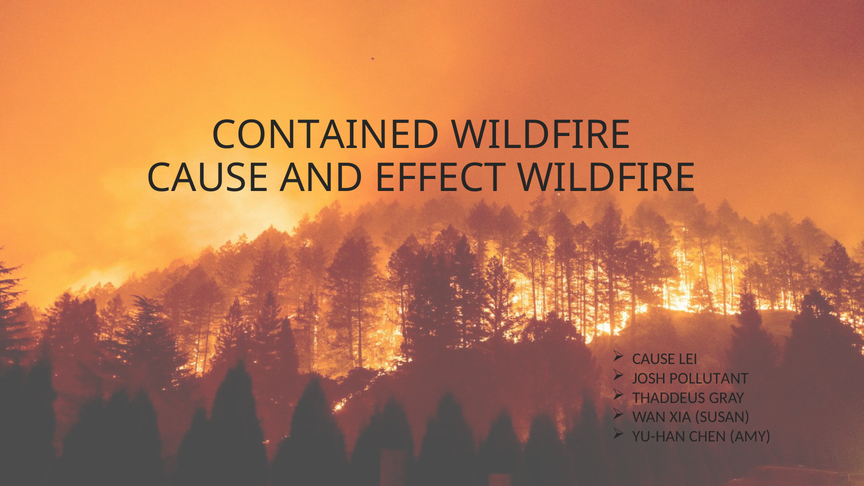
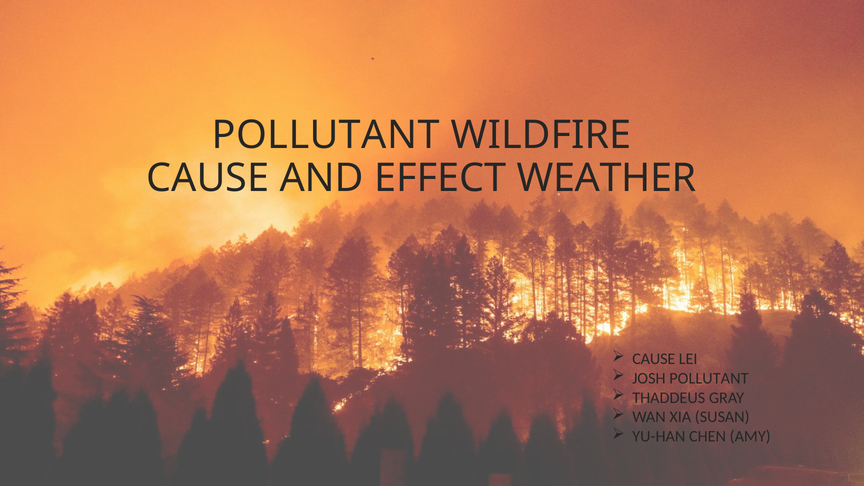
CONTAINED: CONTAINED -> POLLUTANT (326, 135)
EFFECT WILDFIRE: WILDFIRE -> WEATHER (607, 178)
